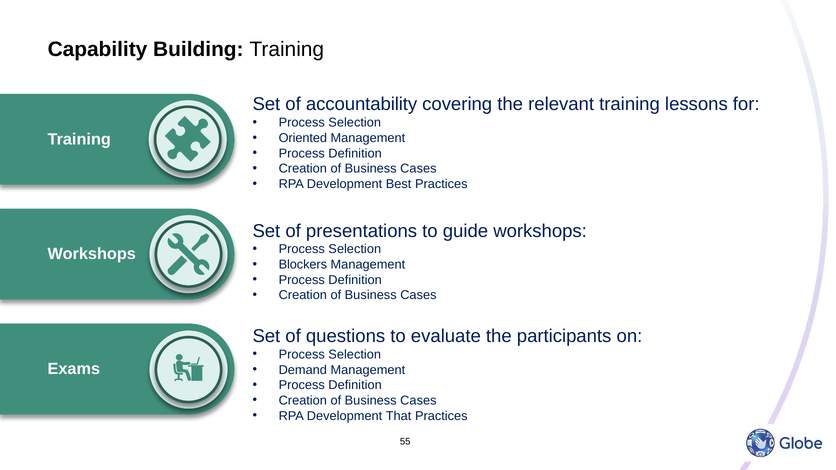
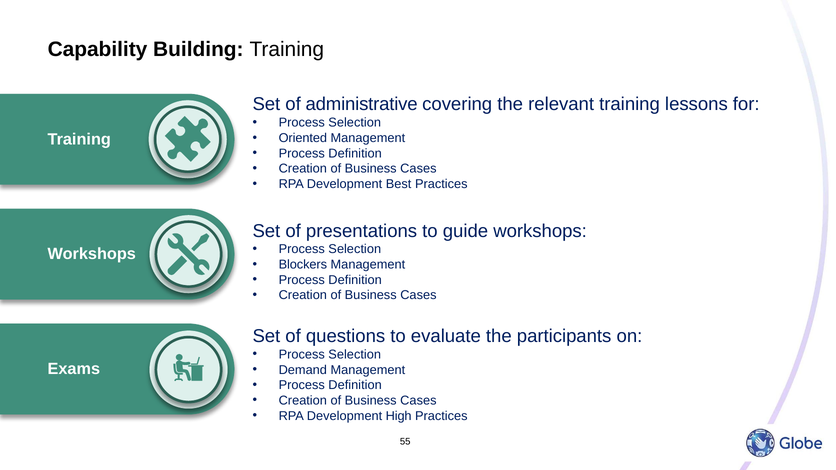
accountability: accountability -> administrative (362, 104)
That: That -> High (399, 416)
